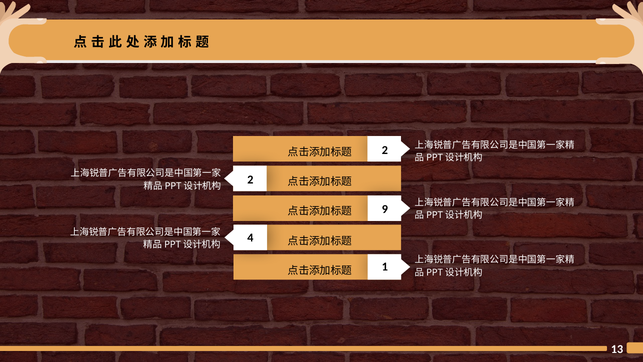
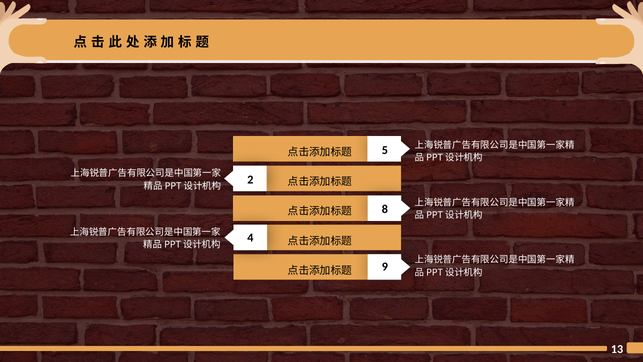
2: 2 -> 5 (385, 150)
9: 9 -> 8 (385, 209)
1: 1 -> 9 (385, 266)
